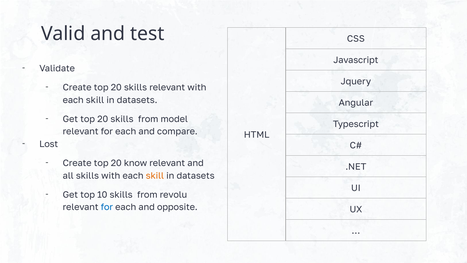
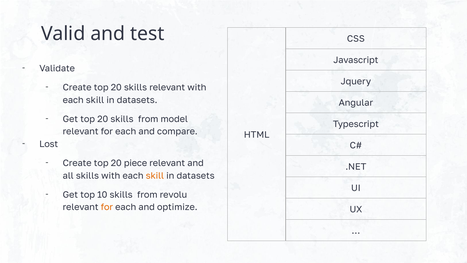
know: know -> piece (136, 163)
for colour: blue -> orange (107, 207)
opposite: opposite -> optimize (177, 207)
